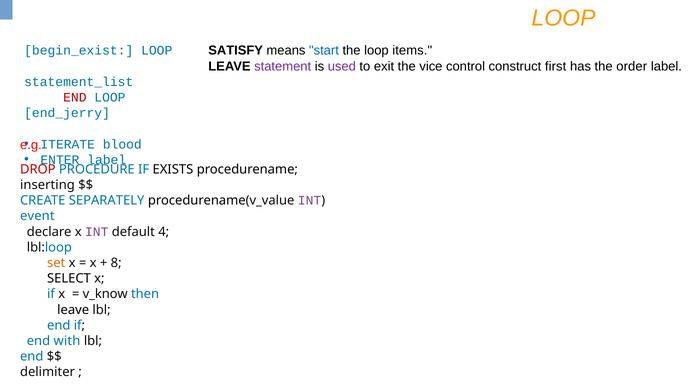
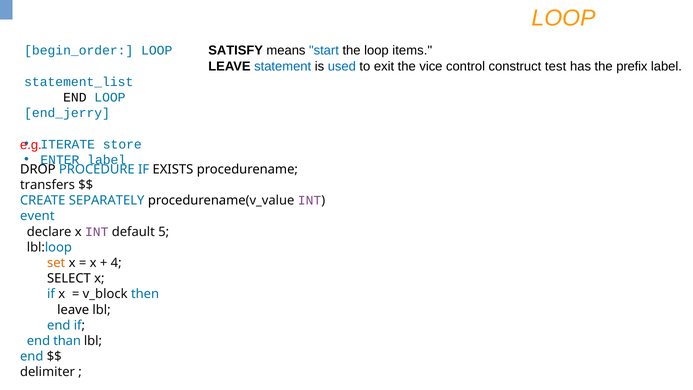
begin_exist: begin_exist -> begin_order (79, 51)
statement colour: purple -> blue (283, 66)
used colour: purple -> blue (342, 66)
first: first -> test (556, 66)
order: order -> prefix (632, 66)
END colour: red -> black (75, 97)
blood: blood -> store (122, 144)
DROP colour: red -> black (38, 169)
inserting: inserting -> transfers (47, 185)
4: 4 -> 5 (164, 232)
8: 8 -> 4 (116, 263)
v_know: v_know -> v_block (105, 294)
with: with -> than (67, 341)
